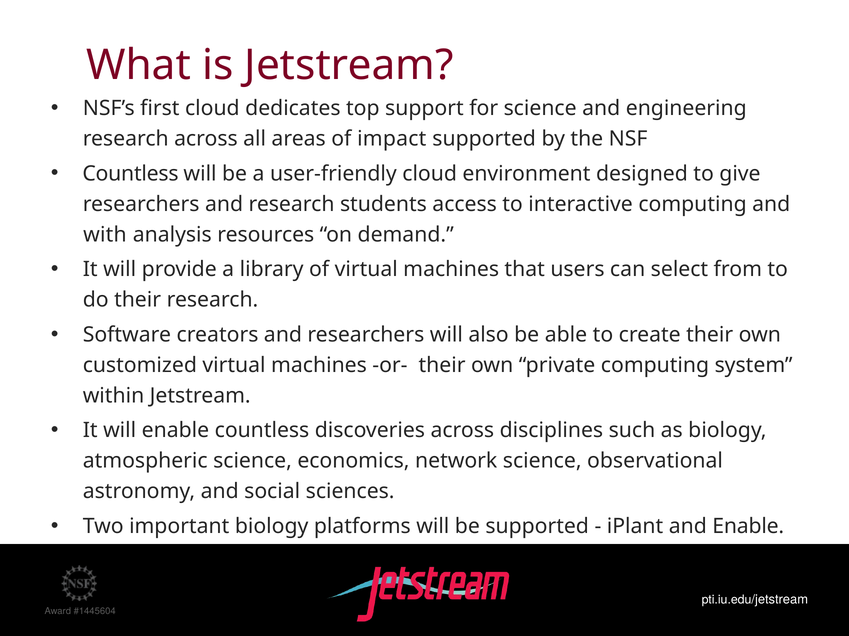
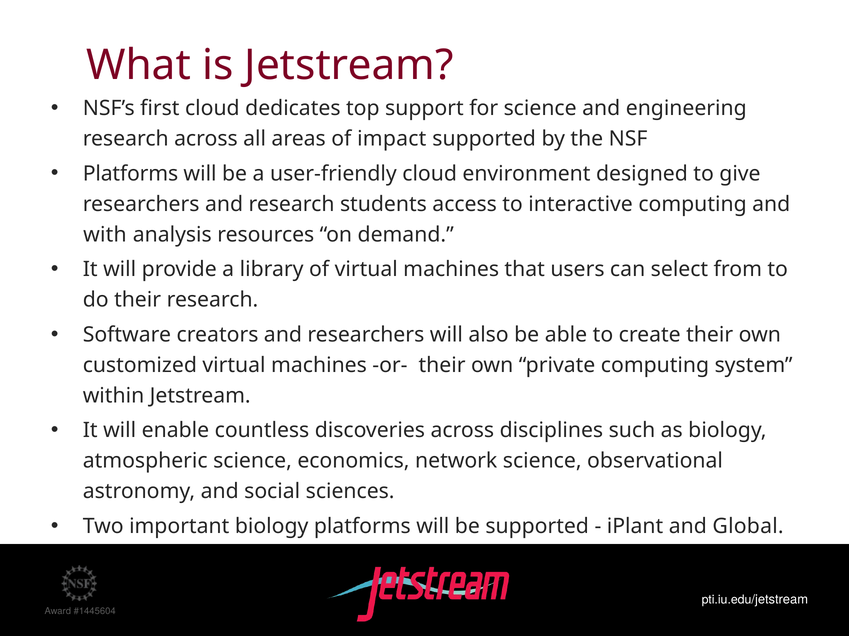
Countless: Countless -> Platforms (130, 174)
and Enable: Enable -> Global (748, 527)
